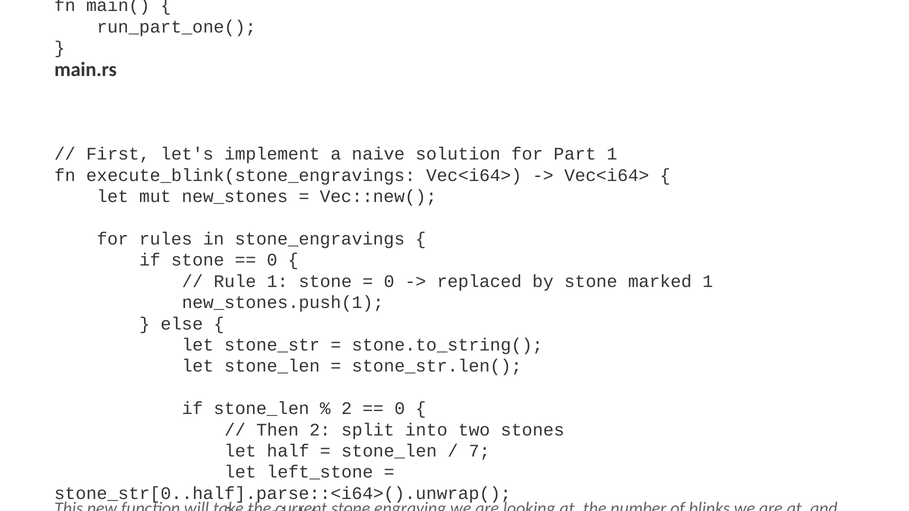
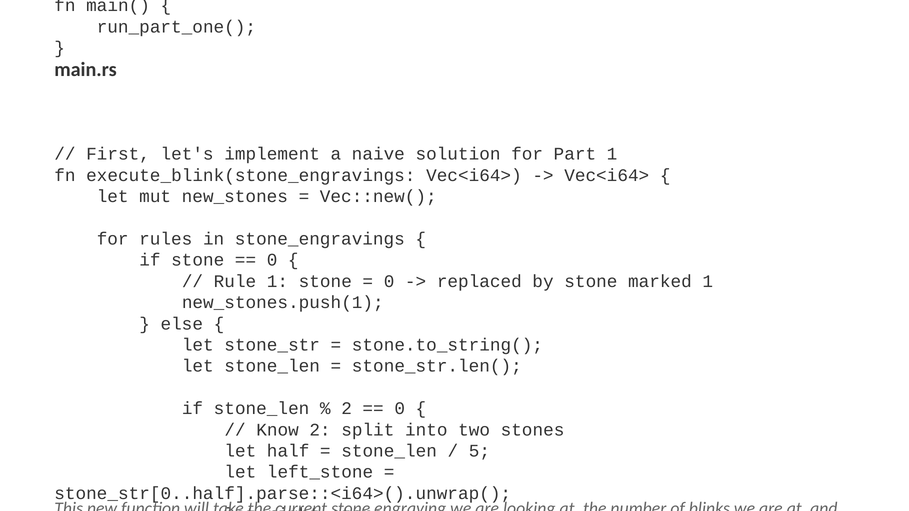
Then: Then -> Know (278, 430)
7: 7 -> 5 (479, 451)
